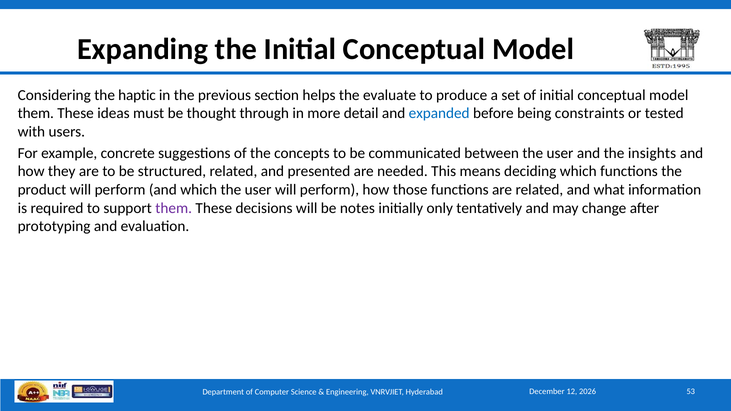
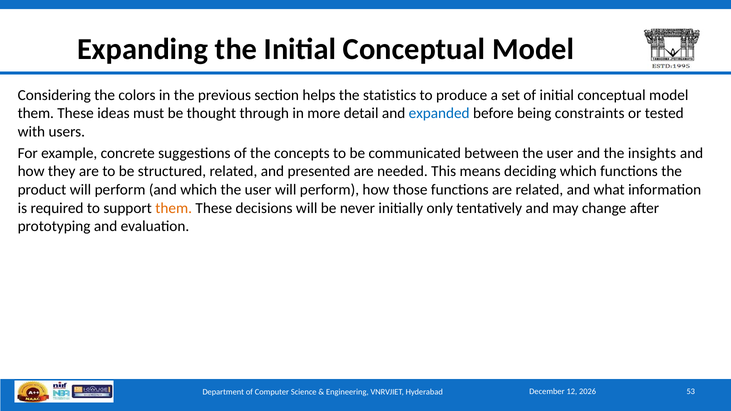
haptic: haptic -> colors (137, 95)
evaluate: evaluate -> statistics (390, 95)
them colour: purple -> orange (174, 208)
notes: notes -> never (357, 208)
